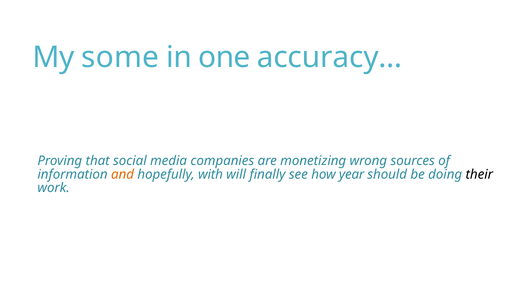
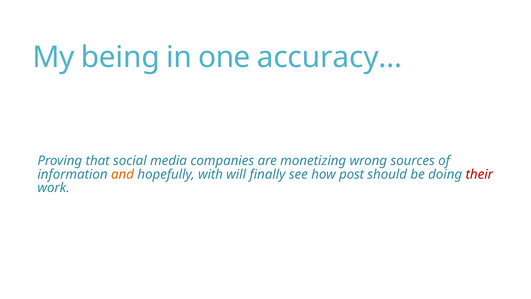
some: some -> being (120, 57)
year: year -> post (352, 174)
their colour: black -> red (479, 174)
